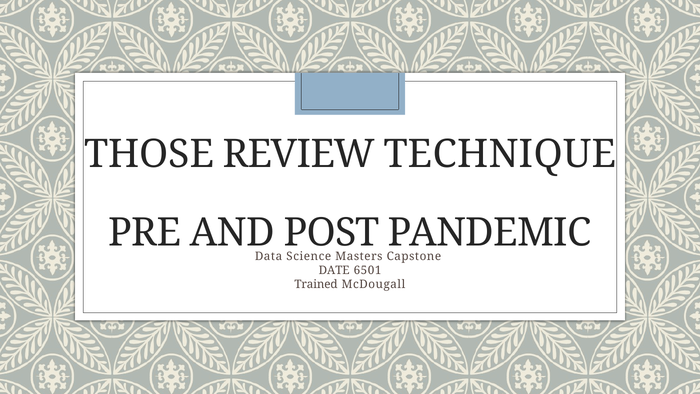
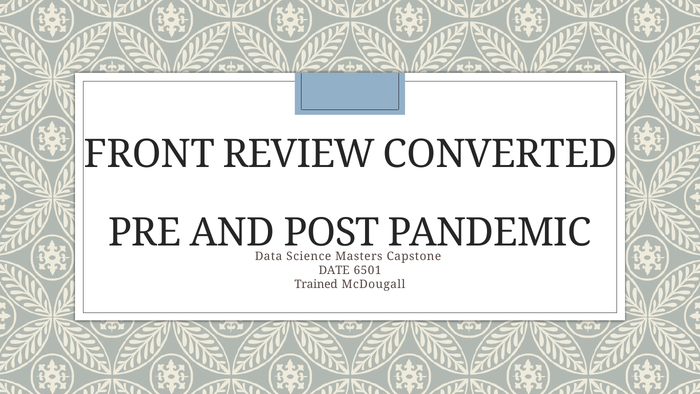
THOSE: THOSE -> FRONT (149, 154)
TECHNIQUE: TECHNIQUE -> CONVERTED (500, 154)
